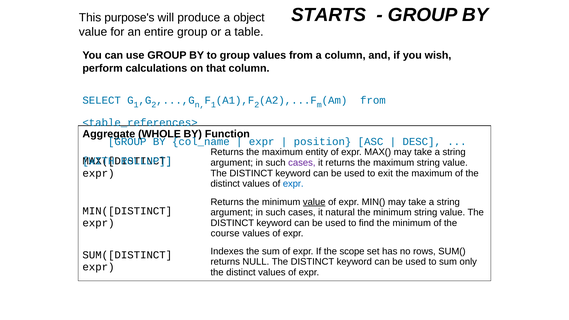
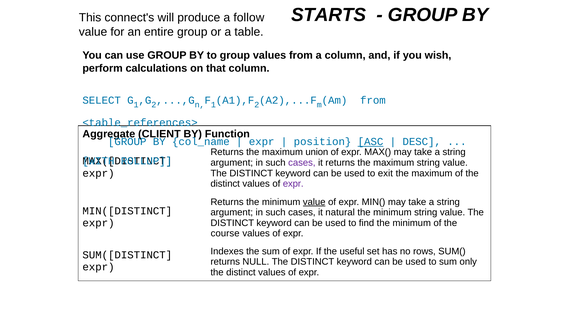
purpose's: purpose's -> connect's (129, 18)
object: object -> follow (249, 18)
WHOLE: WHOLE -> CLIENT (159, 134)
ASC underline: none -> present (371, 142)
entity: entity -> union (317, 152)
expr colour: blue -> purple (293, 184)
scope: scope -> useful (352, 251)
